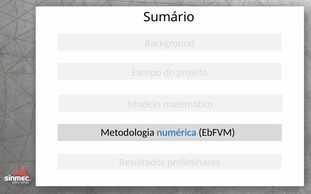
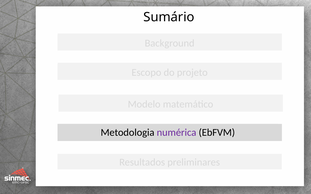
numérica colour: blue -> purple (177, 133)
